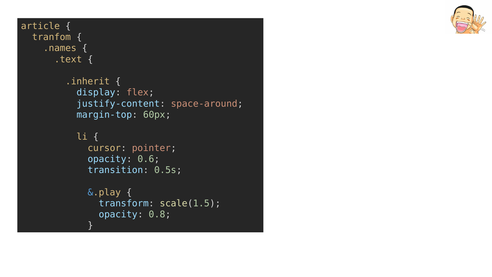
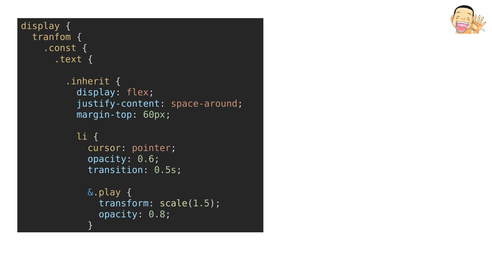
article: article -> display (40, 26)
.names: .names -> .const (60, 48)
